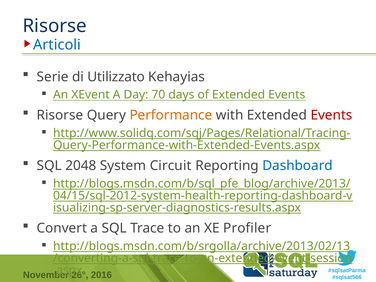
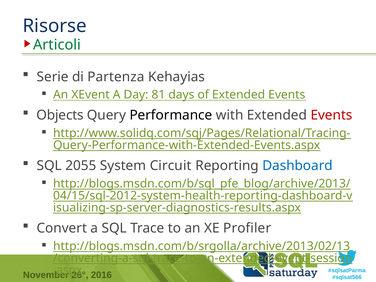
Articoli colour: blue -> green (57, 45)
Utilizzato: Utilizzato -> Partenza (116, 77)
70: 70 -> 81 (158, 95)
Risorse: Risorse -> Objects (60, 115)
Performance colour: orange -> black (171, 115)
2048: 2048 -> 2055 (81, 166)
